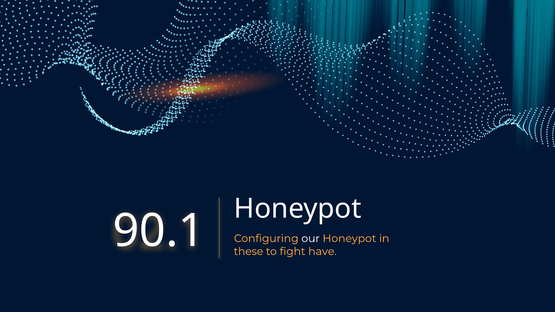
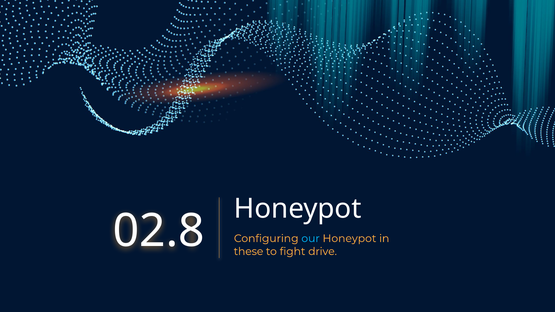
90.1: 90.1 -> 02.8 (159, 231)
our colour: white -> light blue (311, 239)
have: have -> drive (323, 252)
